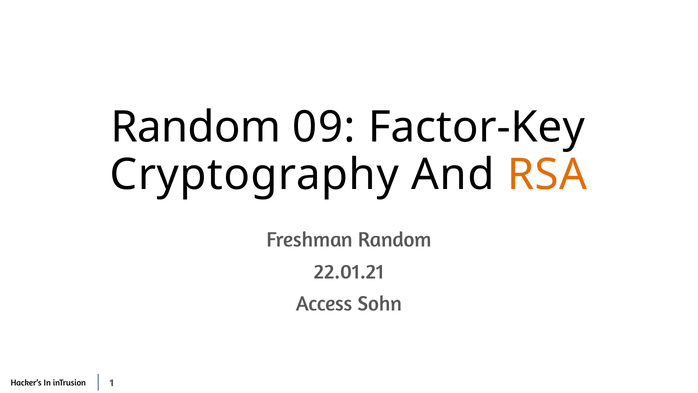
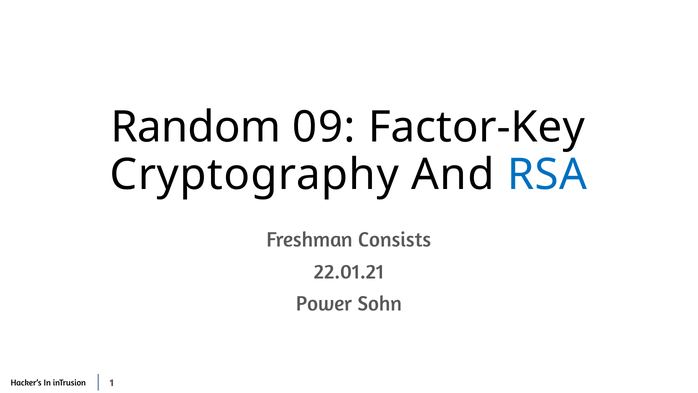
RSA colour: orange -> blue (547, 174)
Freshman Random: Random -> Consists (395, 240)
Access: Access -> Power (324, 303)
